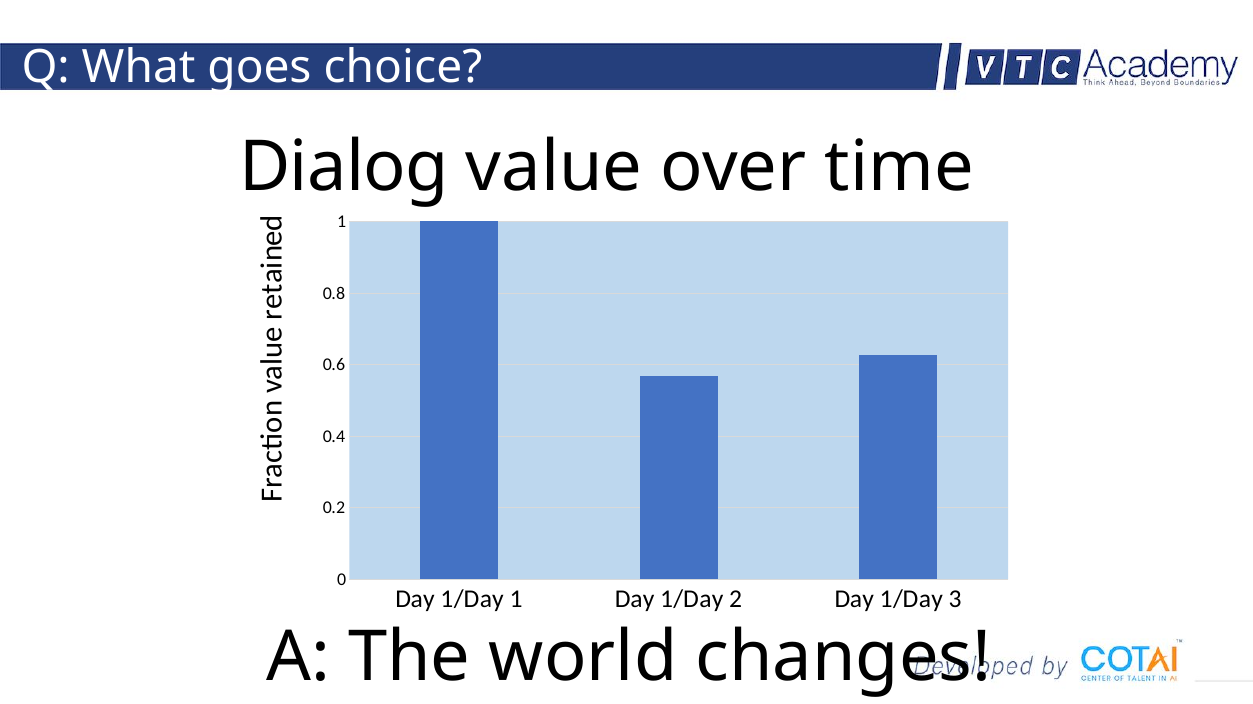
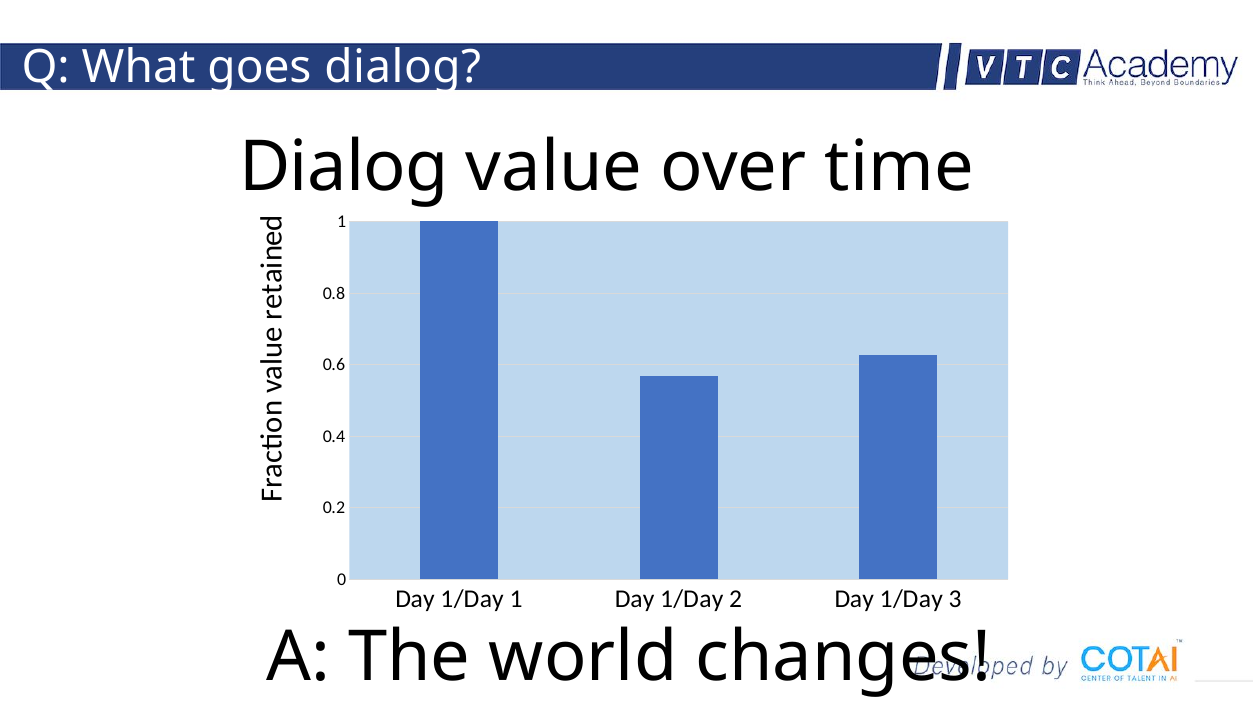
goes choice: choice -> dialog (403, 68)
